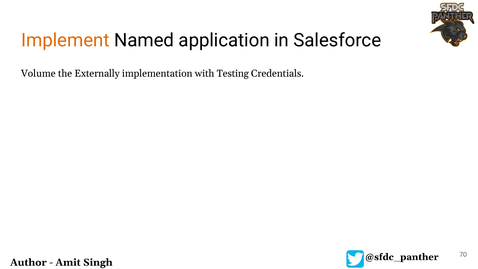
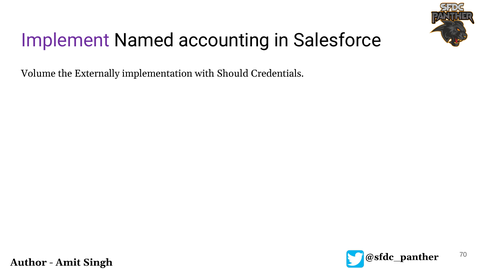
Implement colour: orange -> purple (65, 40)
application: application -> accounting (224, 40)
Testing: Testing -> Should (233, 73)
